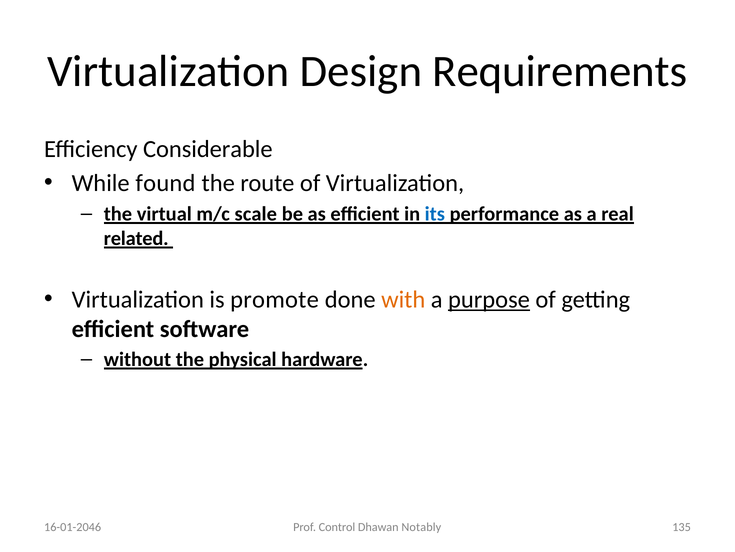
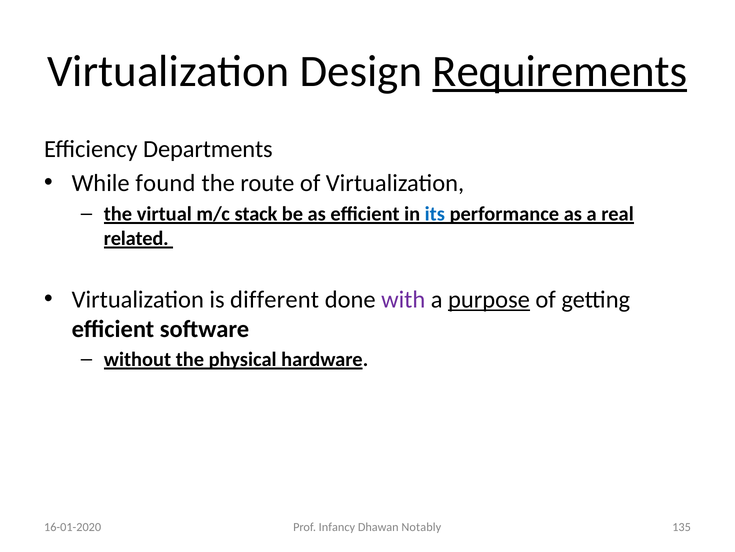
Requirements underline: none -> present (560, 71)
Considerable: Considerable -> Departments (208, 149)
scale: scale -> stack (256, 214)
promote: promote -> different (275, 299)
with colour: orange -> purple (403, 299)
16-01-2046: 16-01-2046 -> 16-01-2020 (73, 526)
Control: Control -> Infancy (337, 526)
